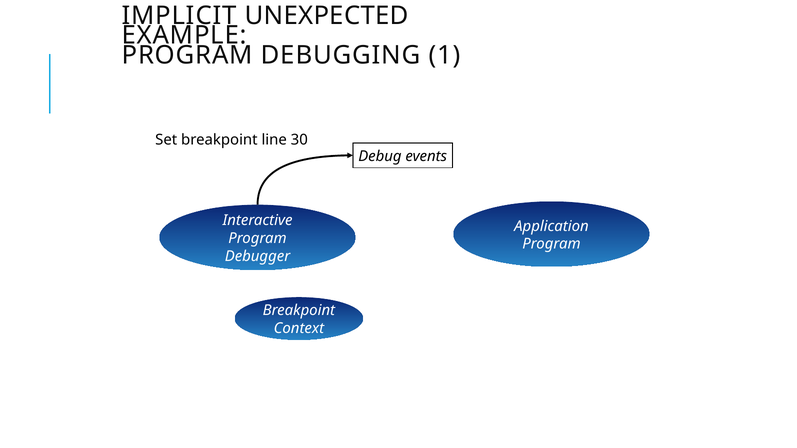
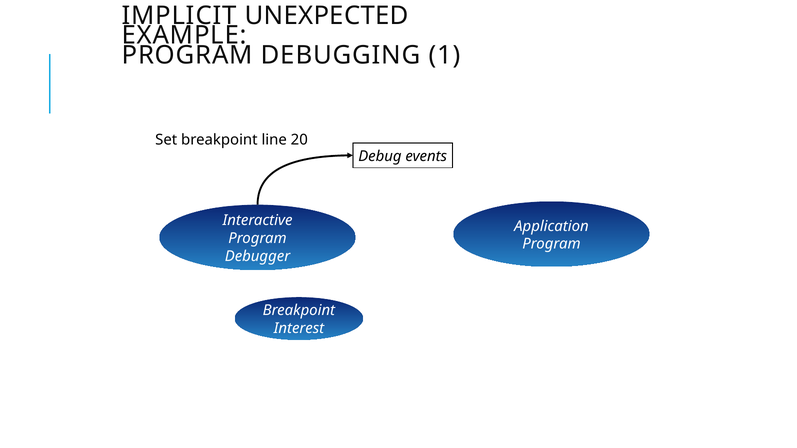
30: 30 -> 20 (299, 140)
Context: Context -> Interest (299, 329)
